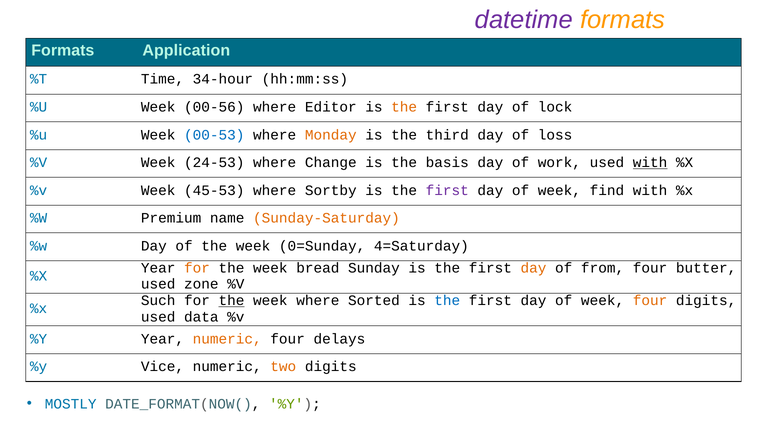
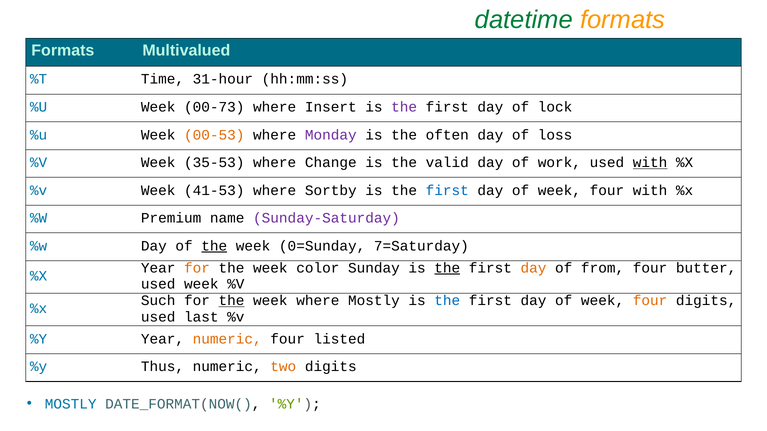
datetime colour: purple -> green (524, 20)
Application: Application -> Multivalued (186, 51)
34-hour: 34-hour -> 31-hour (223, 79)
00-56: 00-56 -> 00-73 (214, 107)
Editor: Editor -> Insert (331, 107)
the colour: orange -> purple (404, 107)
00-53 colour: blue -> orange (214, 135)
Monday colour: orange -> purple (331, 135)
third: third -> often (447, 135)
24-53: 24-53 -> 35-53 (214, 163)
basis: basis -> valid (447, 163)
45-53: 45-53 -> 41-53 (214, 191)
first colour: purple -> blue (447, 191)
find: find -> four (607, 191)
Sunday-Saturday colour: orange -> purple (326, 218)
the underline: none -> present (214, 246)
4=Saturday: 4=Saturday -> 7=Saturday (421, 246)
bread: bread -> color (318, 268)
the underline: none -> present (447, 268)
used zone: zone -> week (201, 285)
where Sorted: Sorted -> Mostly (374, 301)
data: data -> last (201, 317)
delays: delays -> listed (339, 339)
Vice: Vice -> Thus (163, 367)
